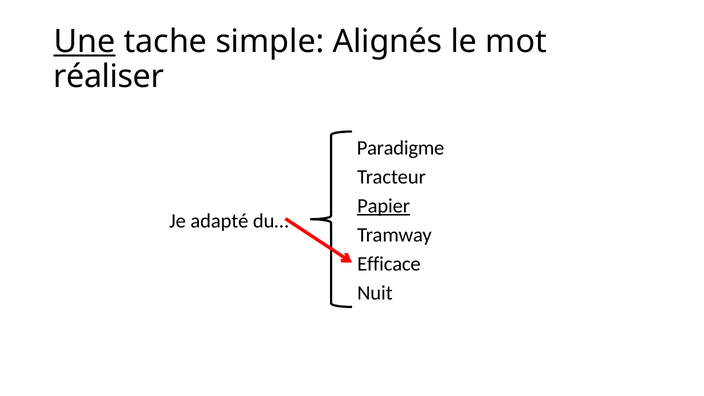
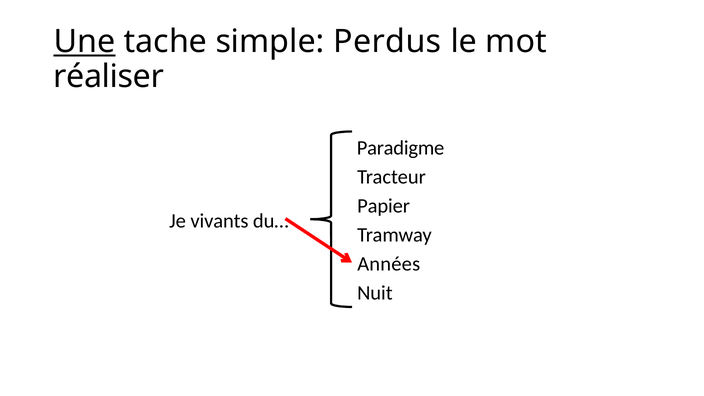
Alignés: Alignés -> Perdus (387, 42)
Papier underline: present -> none (384, 206)
adapté: adapté -> vivants (219, 221)
Efficace: Efficace -> Années (389, 264)
